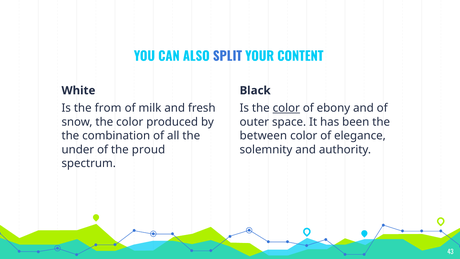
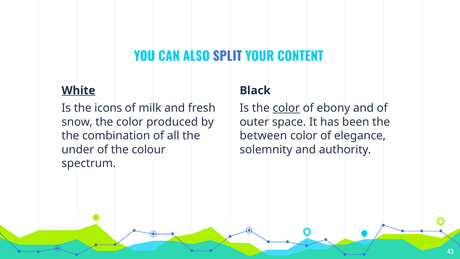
White underline: none -> present (78, 90)
from: from -> icons (108, 108)
proud: proud -> colour (149, 149)
